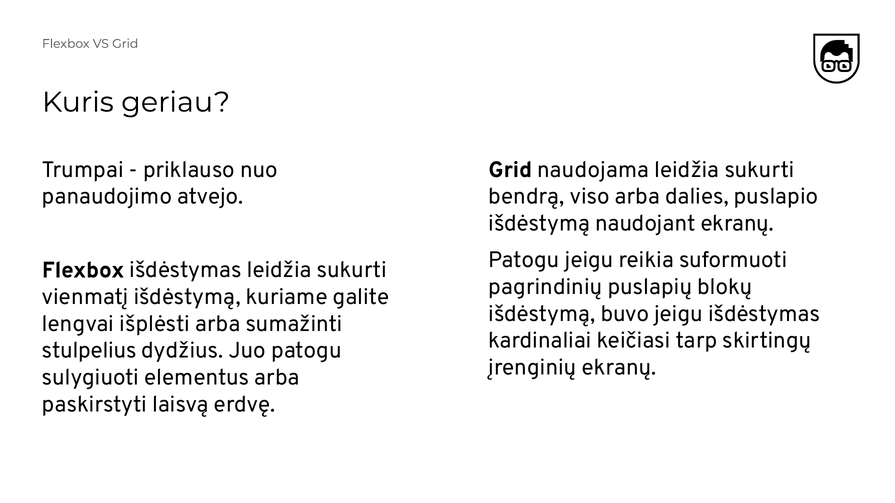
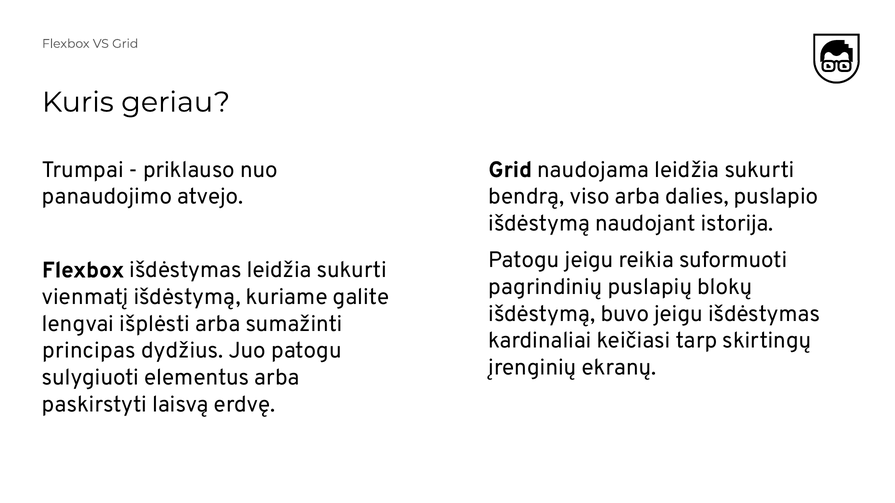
naudojant ekranų: ekranų -> istorija (737, 224)
stulpelius: stulpelius -> principas (89, 351)
